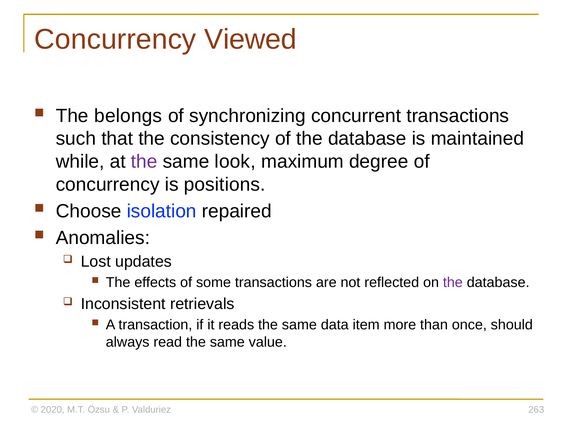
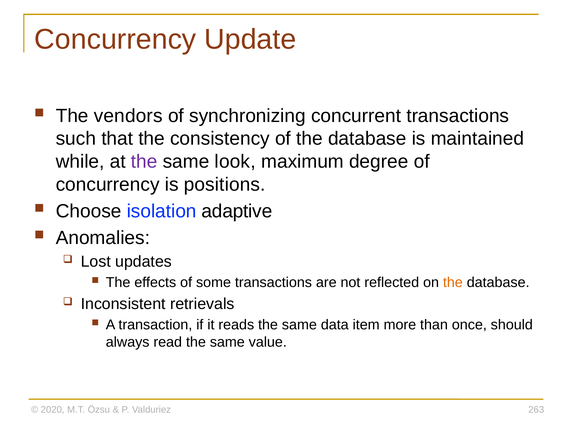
Viewed: Viewed -> Update (250, 39)
belongs: belongs -> vendors (128, 116)
repaired: repaired -> adaptive (237, 211)
the colour: purple -> orange (453, 283)
